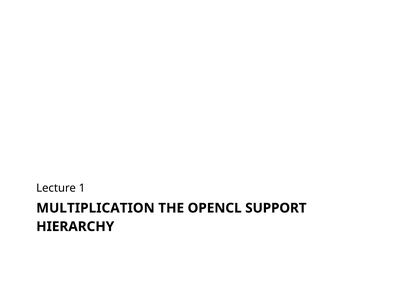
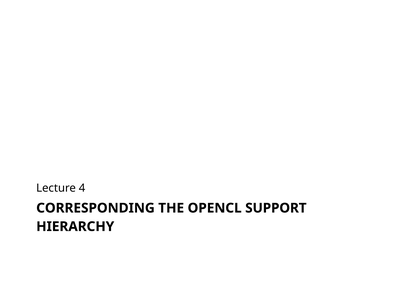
1: 1 -> 4 (82, 188)
MULTIPLICATION: MULTIPLICATION -> CORRESPONDING (95, 208)
